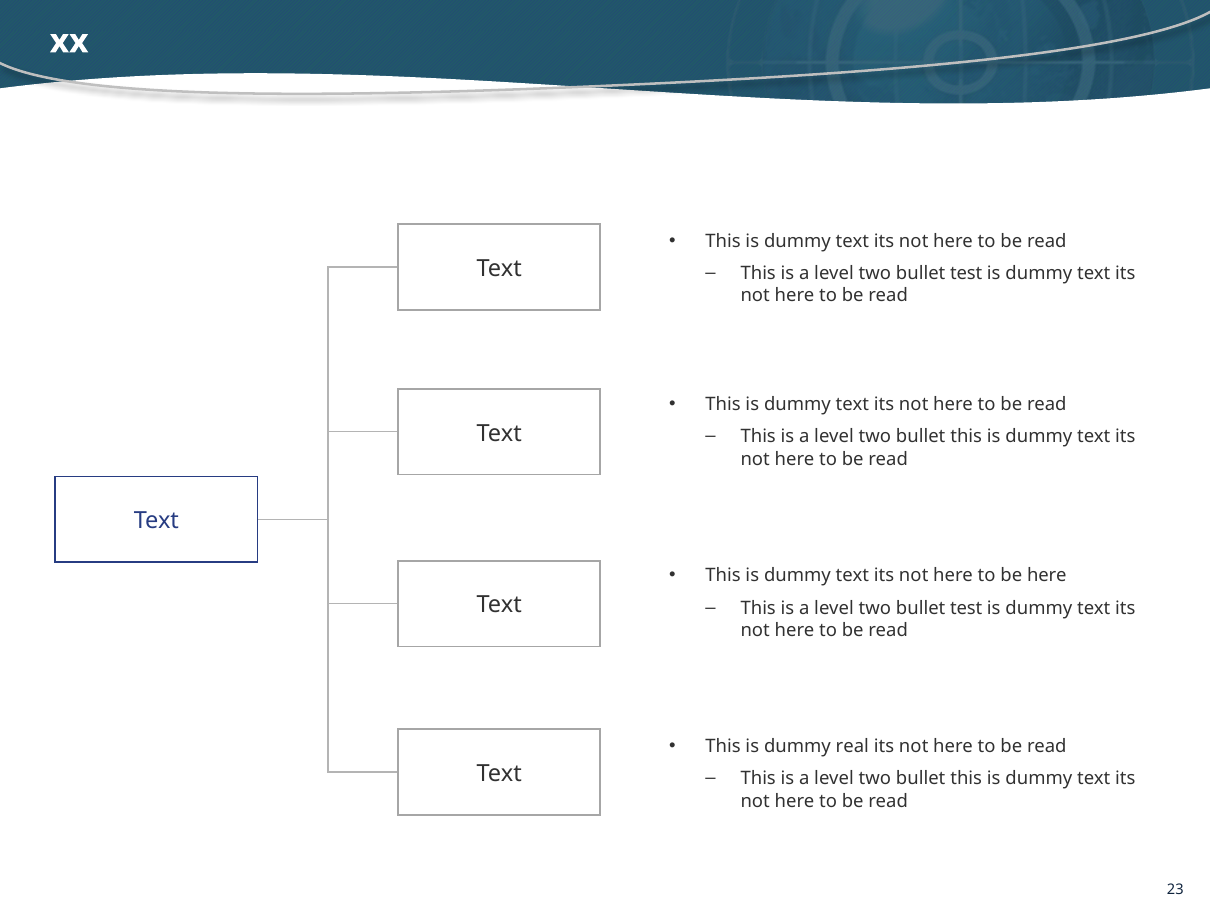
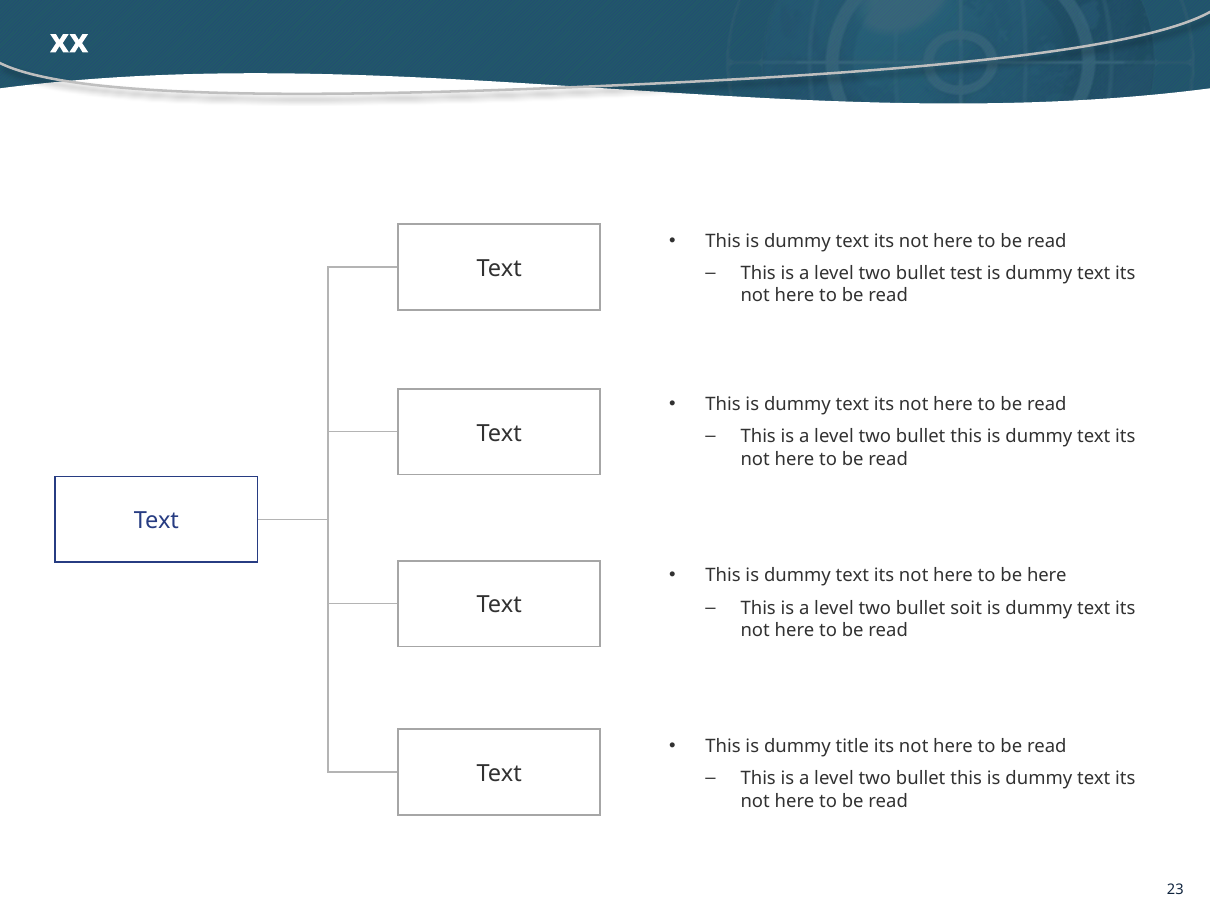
test: test -> soit (966, 608)
real: real -> title (852, 746)
